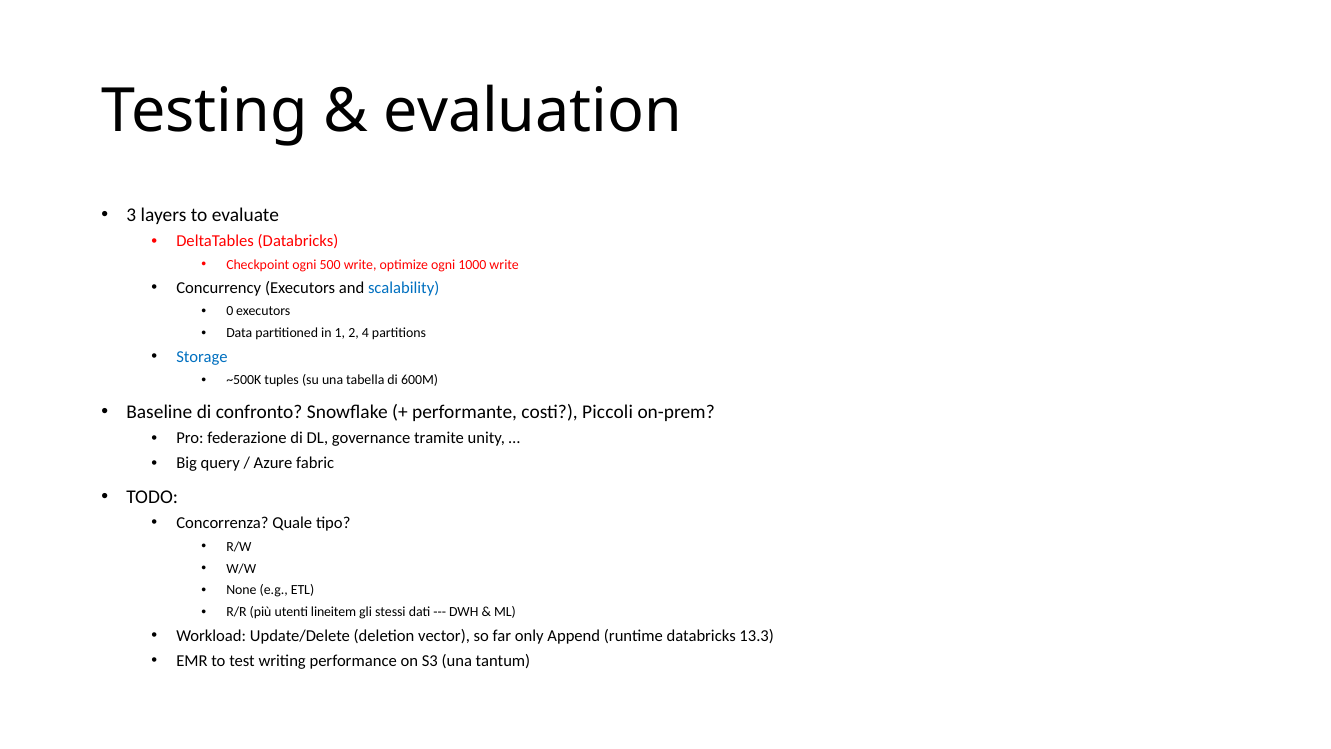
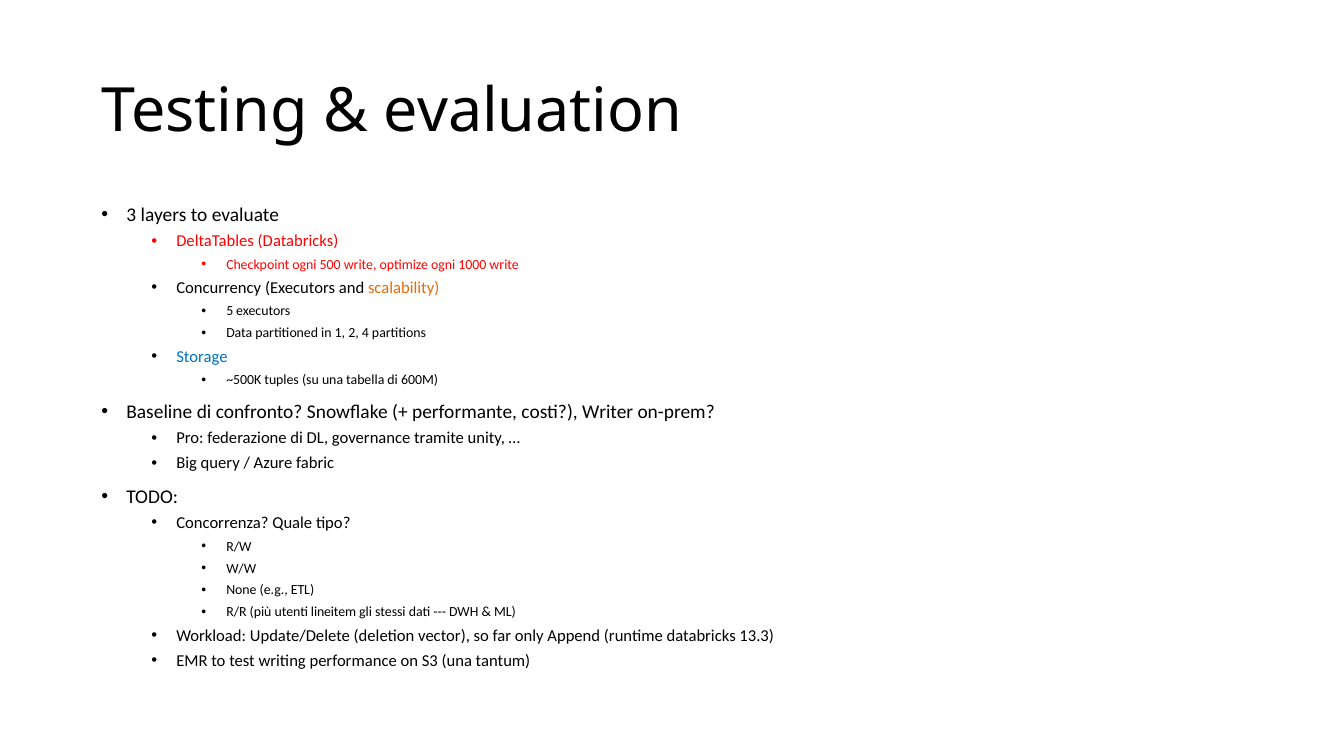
scalability colour: blue -> orange (404, 288)
0: 0 -> 5 (230, 311)
Piccoli: Piccoli -> Writer (608, 412)
